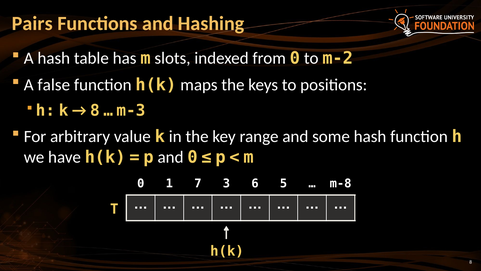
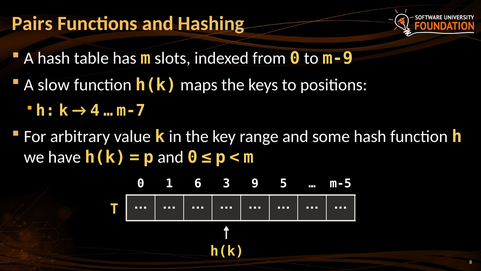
m-2: m-2 -> m-9 (338, 58)
false: false -> slow (54, 85)
8: 8 -> 4 (95, 111)
m-3: m-3 -> m-7 (131, 111)
7: 7 -> 6 (198, 183)
6: 6 -> 9 (255, 183)
m-8: m-8 -> m-5 (341, 183)
